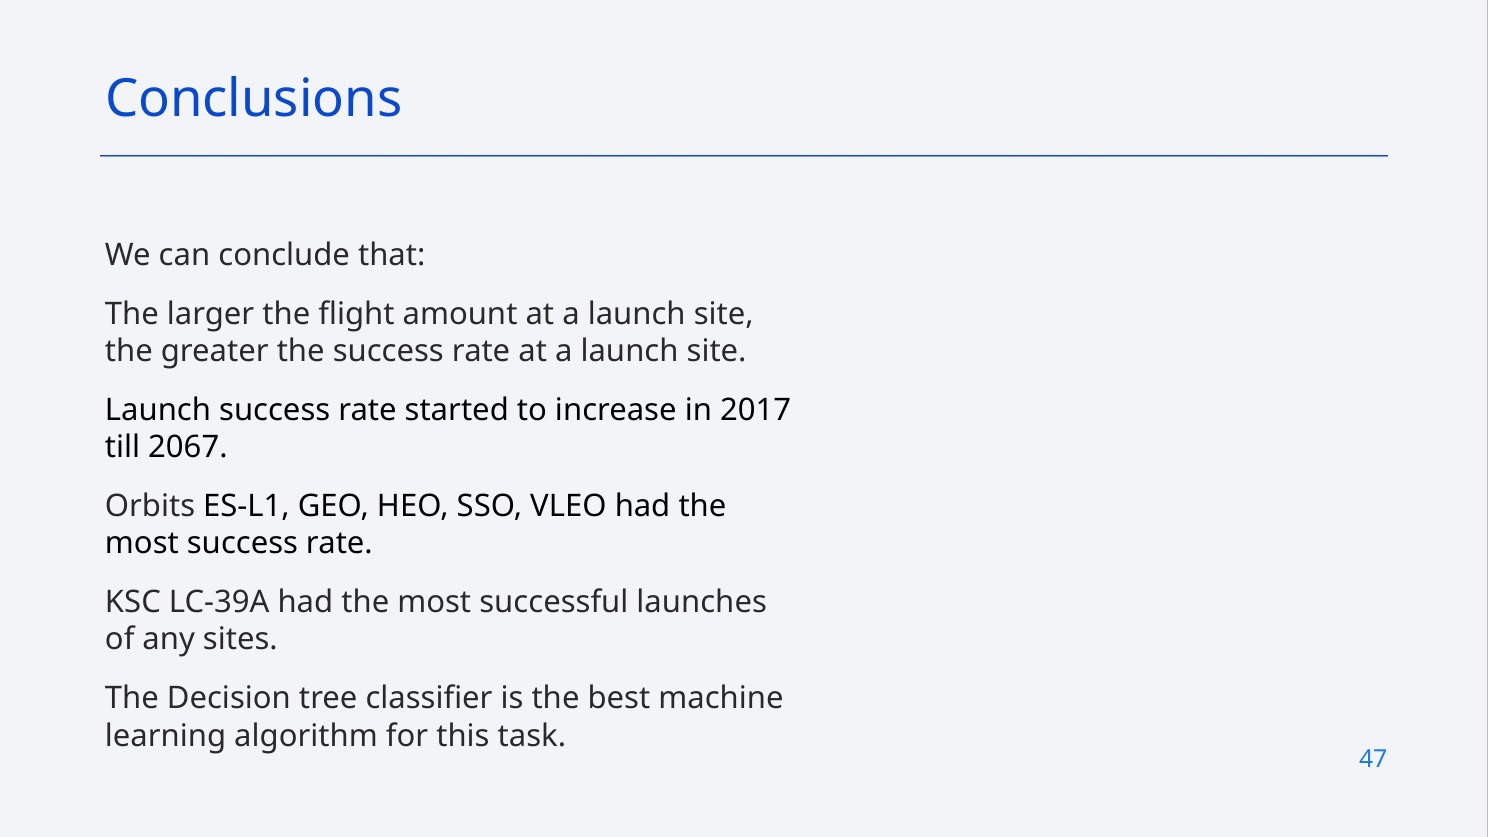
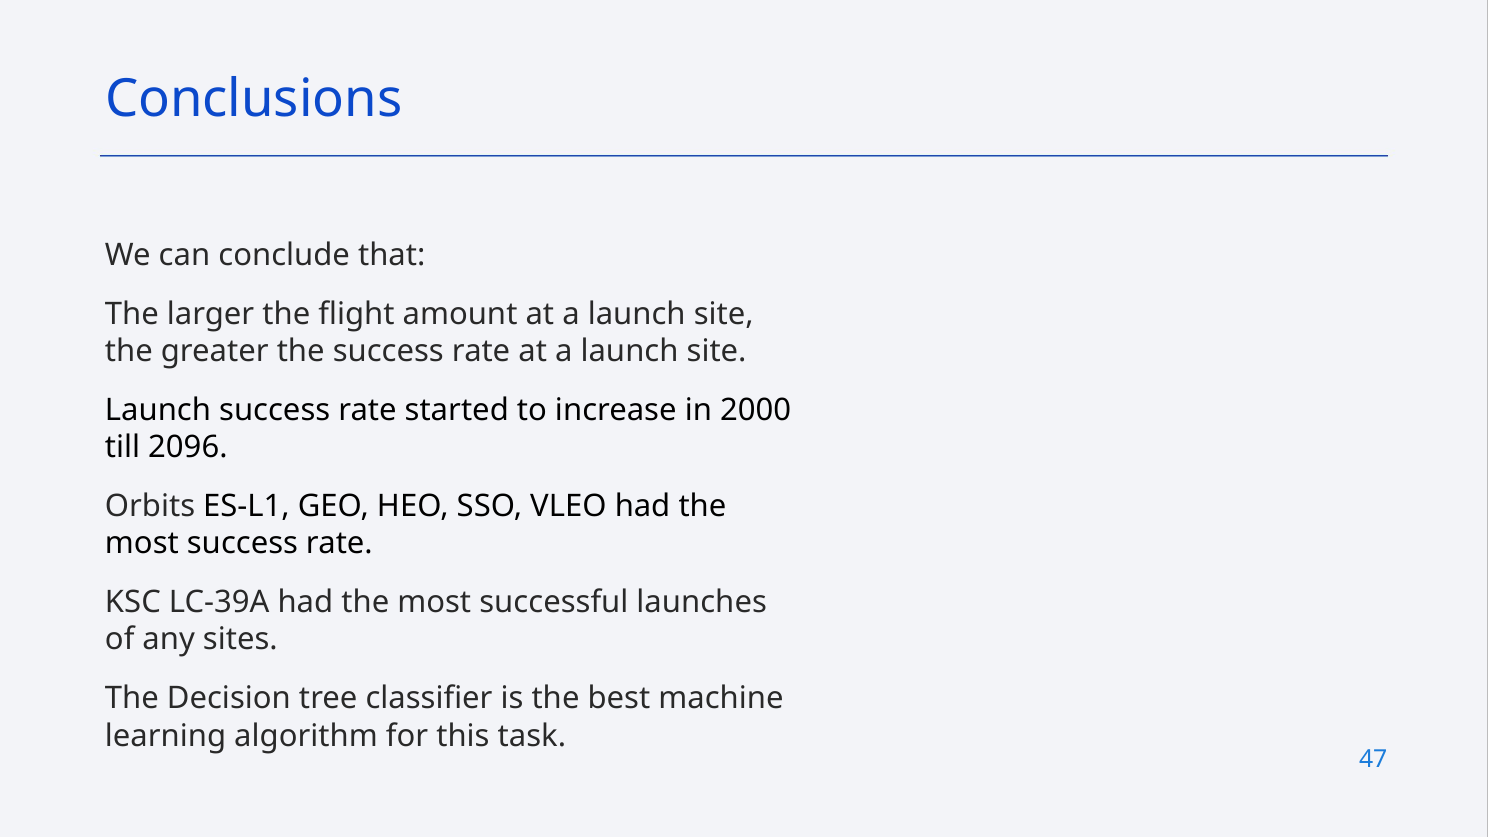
2017: 2017 -> 2000 (756, 410)
2067: 2067 -> 2096 (188, 447)
